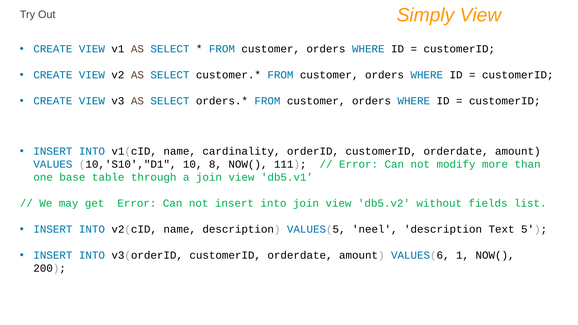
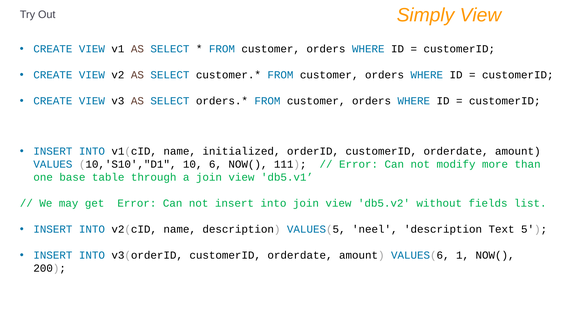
cardinality: cardinality -> initialized (241, 151)
8: 8 -> 6 (215, 164)
